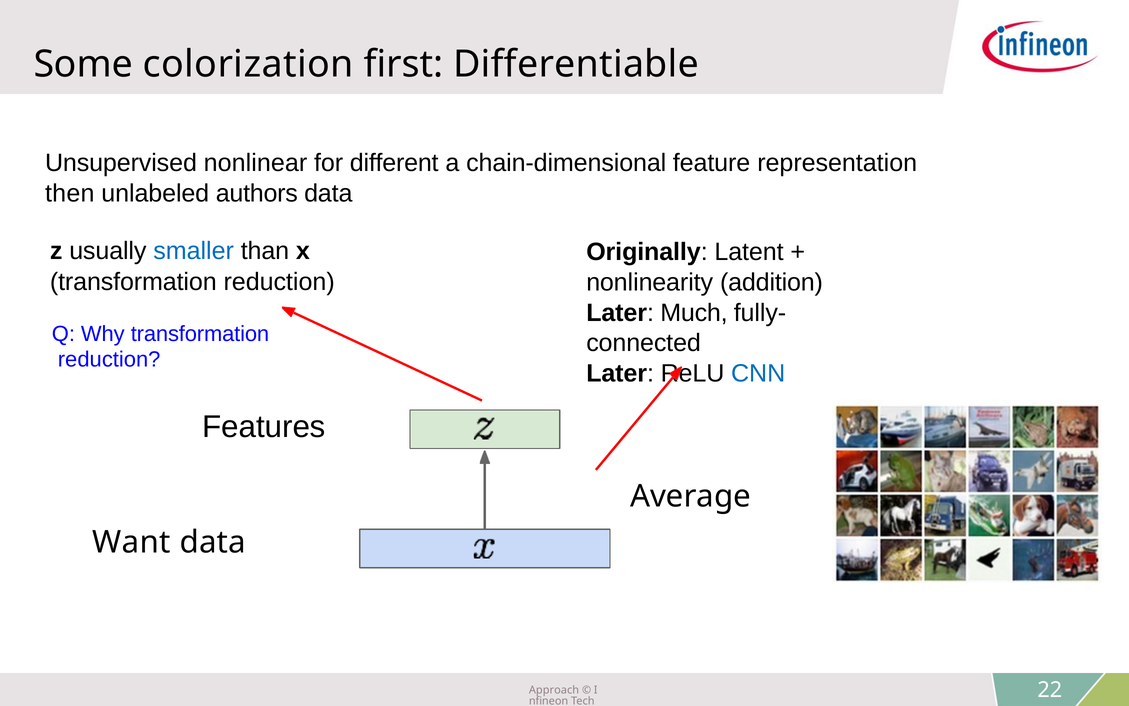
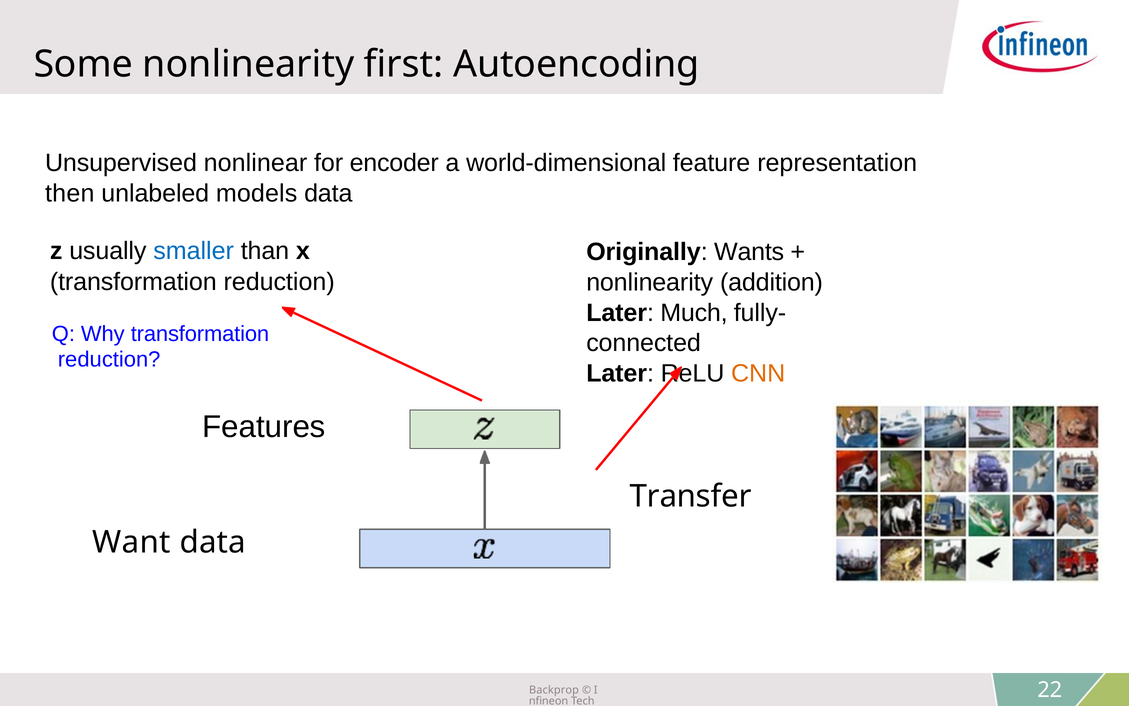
Some colorization: colorization -> nonlinearity (248, 64)
Differentiable: Differentiable -> Autoencoding (576, 64)
different: different -> encoder (394, 163)
chain-dimensional: chain-dimensional -> world-dimensional (566, 163)
authors: authors -> models (257, 193)
Latent: Latent -> Wants (749, 252)
CNN colour: blue -> orange (758, 373)
Average: Average -> Transfer (691, 496)
Approach: Approach -> Backprop (554, 690)
